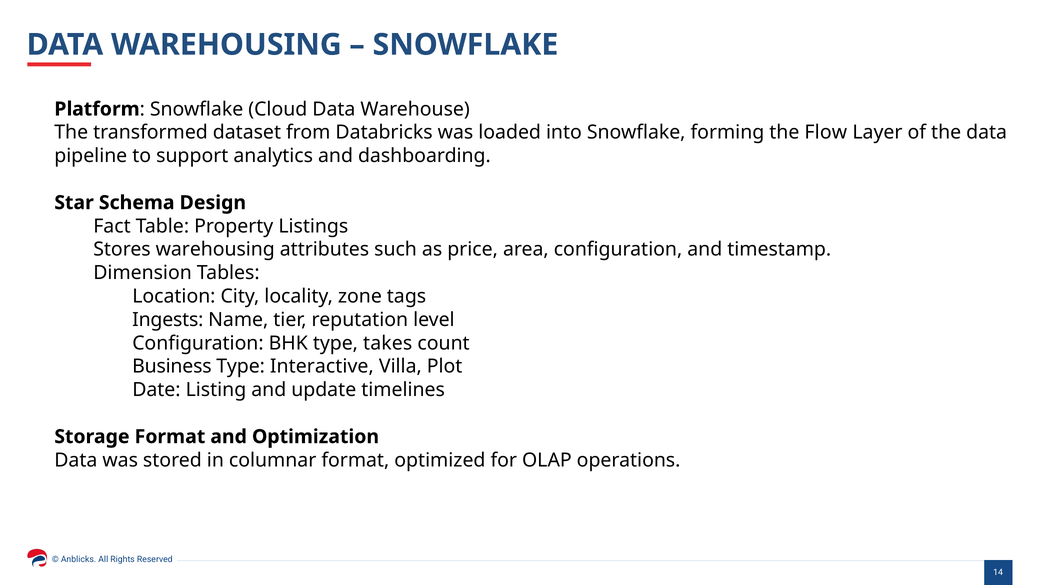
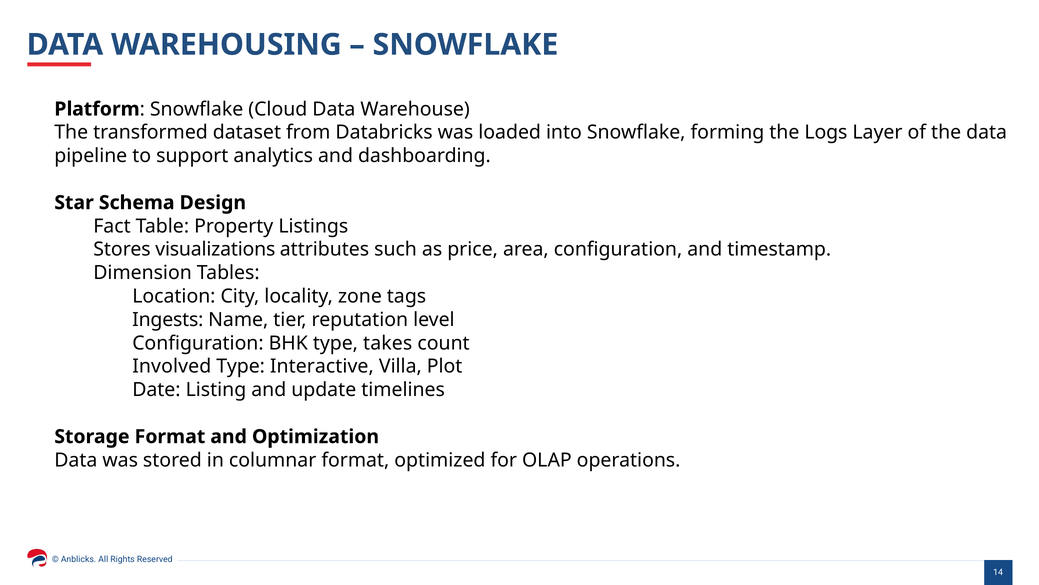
Flow: Flow -> Logs (826, 132)
Stores warehousing: warehousing -> visualizations (215, 249)
Business: Business -> Involved (172, 366)
